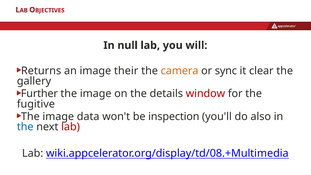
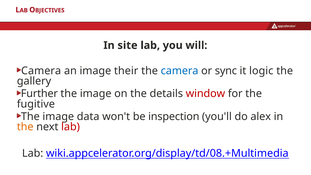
null: null -> site (127, 45)
Returns: Returns -> Camera (41, 71)
camera colour: orange -> blue (180, 71)
clear: clear -> logic (261, 71)
also: also -> alex (261, 116)
the colour: blue -> orange (25, 127)
